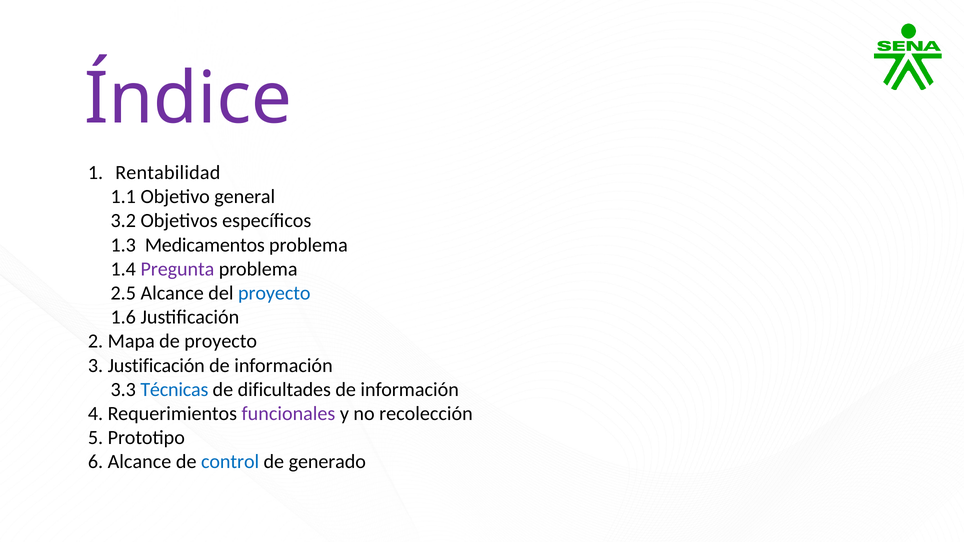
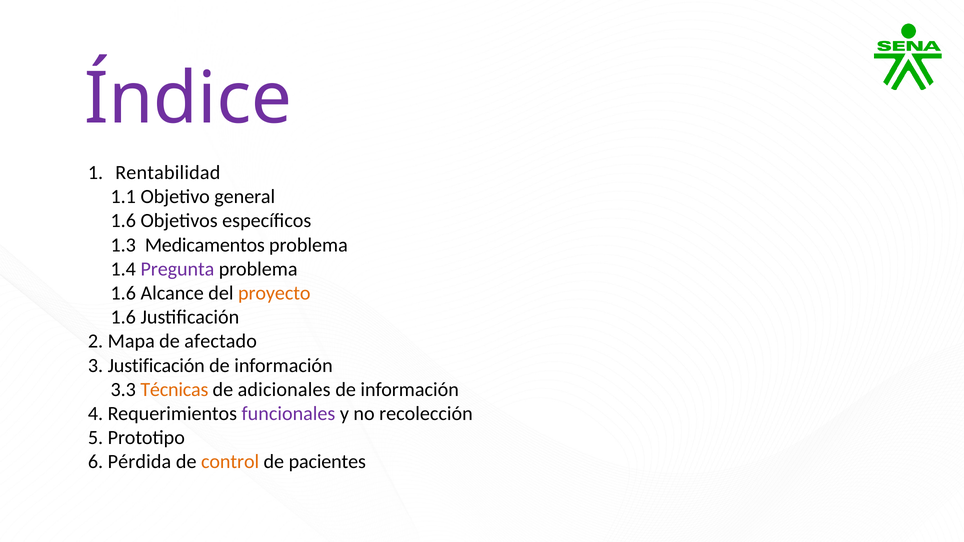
3.2: 3.2 -> 1.6 (123, 221)
2.5: 2.5 -> 1.6 (123, 293)
proyecto colour: blue -> orange (274, 293)
de proyecto: proyecto -> afectado (221, 341)
Técnicas colour: blue -> orange (174, 390)
dificultades: dificultades -> adicionales (284, 390)
6 Alcance: Alcance -> Pérdida (139, 462)
control colour: blue -> orange (230, 462)
generado: generado -> pacientes (327, 462)
